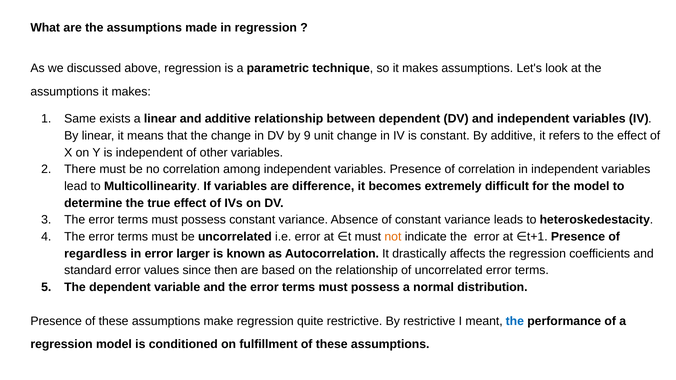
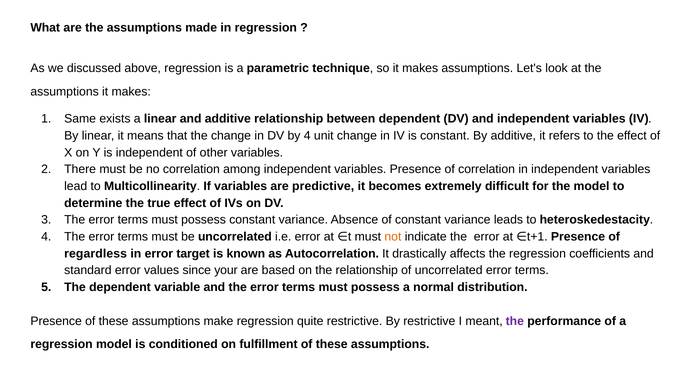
by 9: 9 -> 4 (307, 136)
difference: difference -> predictive (323, 186)
larger: larger -> target (193, 254)
then: then -> your (226, 271)
the colour: blue -> purple (515, 321)
